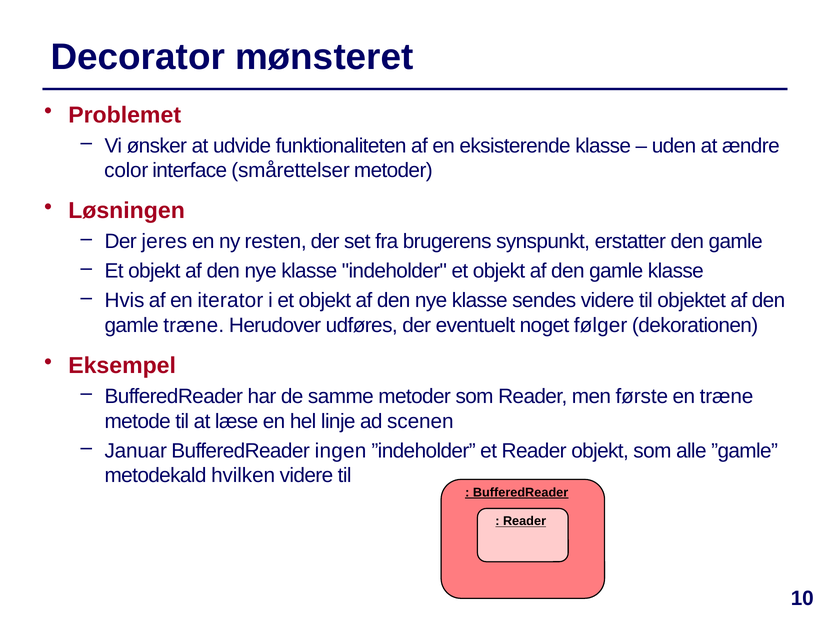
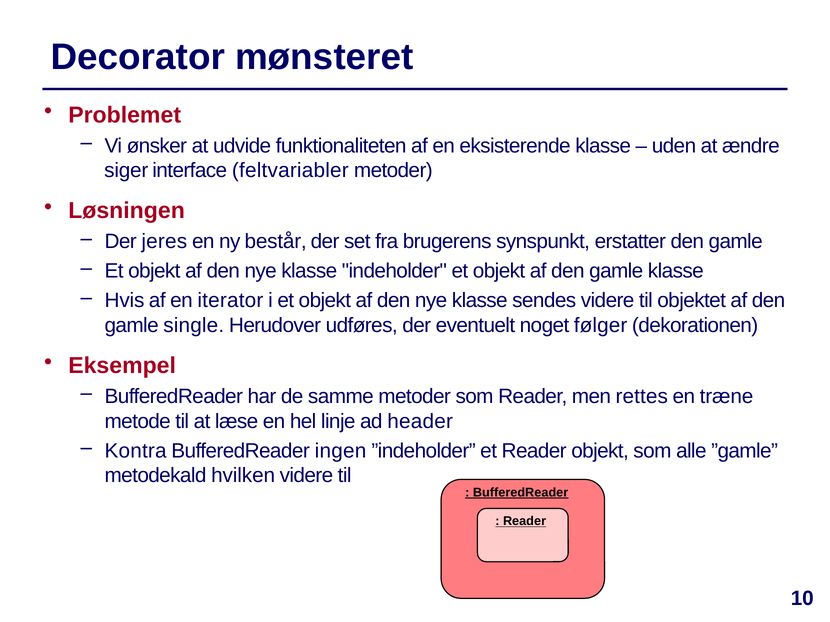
color: color -> siger (126, 171)
smårettelser: smårettelser -> feltvariabler (290, 171)
resten: resten -> består (276, 242)
gamle træne: træne -> single (194, 326)
første: første -> rettes (642, 397)
scenen: scenen -> header (420, 422)
Januar: Januar -> Kontra (136, 451)
